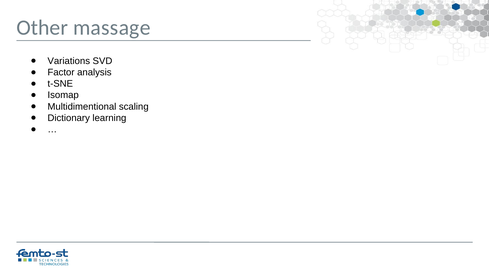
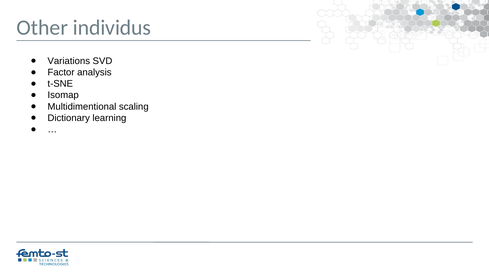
massage: massage -> individus (112, 28)
